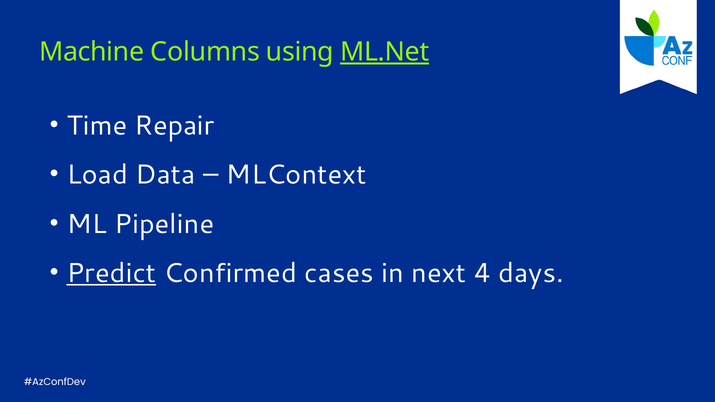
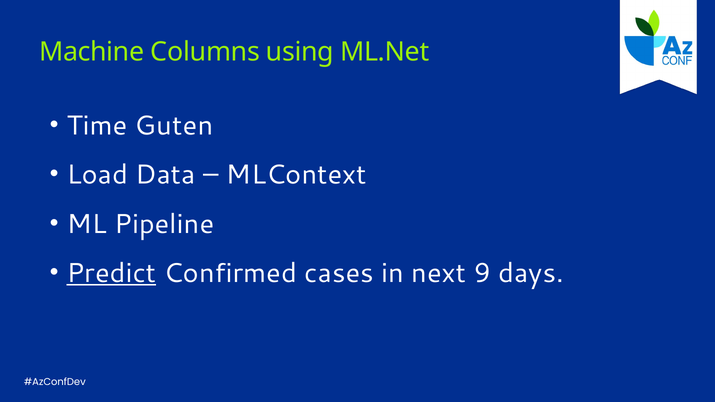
ML.Net underline: present -> none (385, 52)
Repair: Repair -> Guten (174, 126)
4: 4 -> 9 (482, 273)
